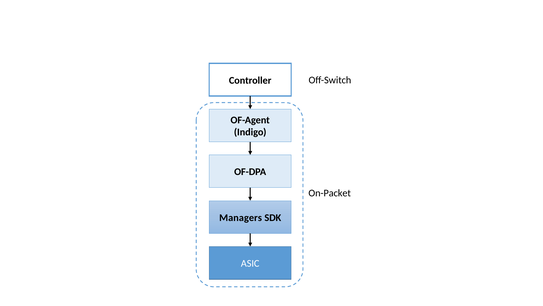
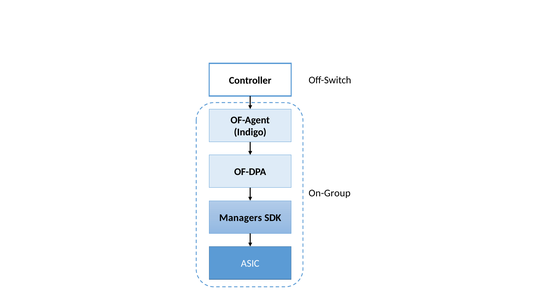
On-Packet: On-Packet -> On-Group (330, 193)
